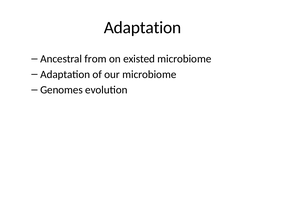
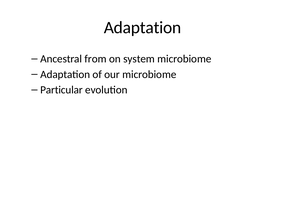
existed: existed -> system (139, 59)
Genomes: Genomes -> Particular (62, 90)
